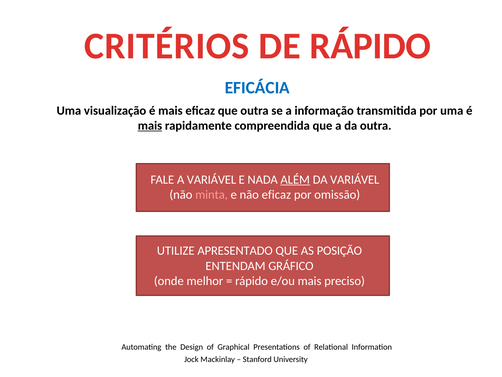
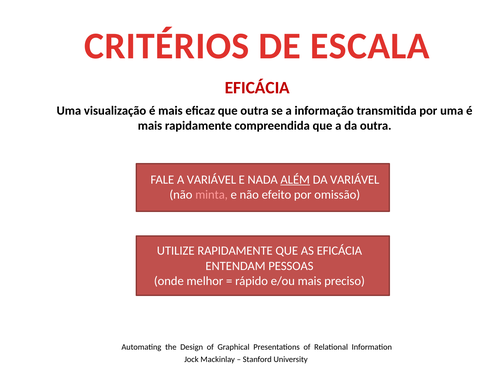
DE RÁPIDO: RÁPIDO -> ESCALA (370, 46)
EFICÁCIA colour: blue -> red (257, 88)
mais underline: present -> none (150, 125)
não eficaz: eficaz -> efeito (276, 194)
UTILIZE APRESENTADO: APRESENTADO -> RAPIDAMENTE (235, 250)
AS POSIÇÃO: POSIÇÃO -> EFICÁCIA (339, 250)
GRÁFICO: GRÁFICO -> PESSOAS (291, 266)
